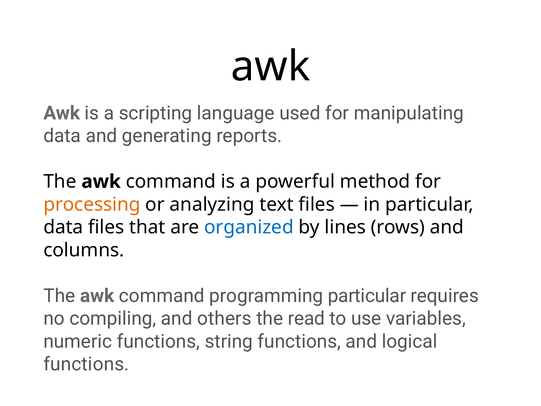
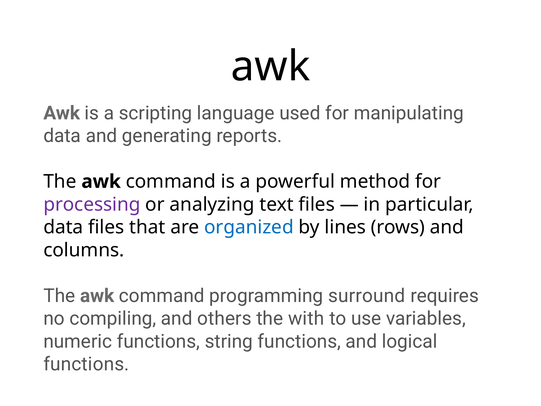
processing colour: orange -> purple (92, 204)
programming particular: particular -> surround (367, 296)
read: read -> with (306, 318)
